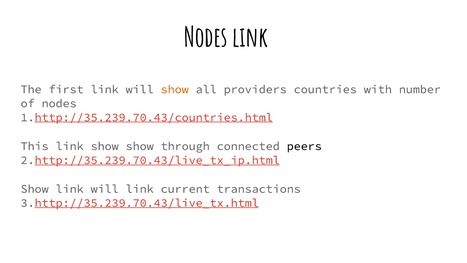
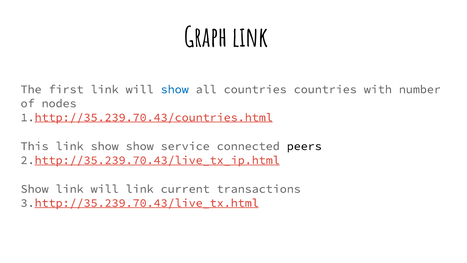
Nodes: Nodes -> Graph (206, 38)
show colour: orange -> blue (175, 89)
all providers: providers -> countries (255, 89)
through: through -> service (185, 146)
